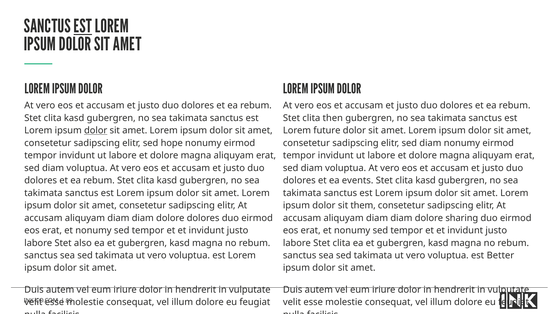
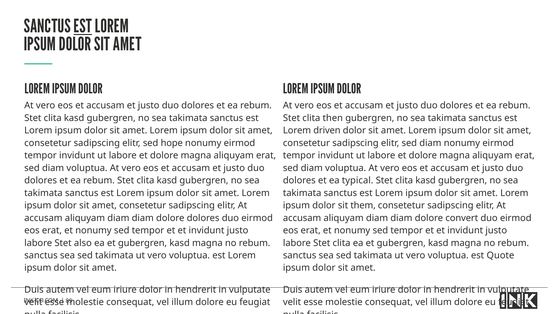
dolor underline: present -> none (96, 131)
future: future -> driven (327, 131)
events: events -> typical (358, 181)
sharing: sharing -> convert (462, 218)
Better: Better -> Quote (500, 256)
